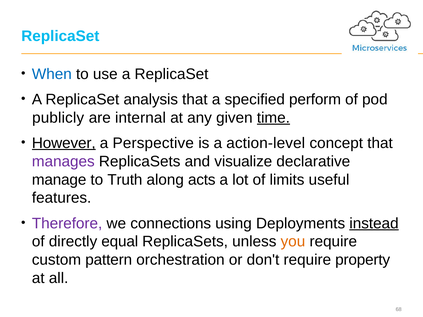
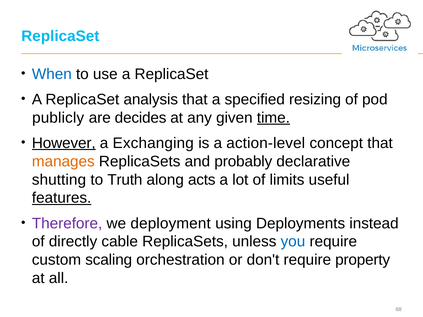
perform: perform -> resizing (315, 99)
internal: internal -> decides (141, 118)
Perspective: Perspective -> Exchanging (153, 143)
manages colour: purple -> orange (63, 161)
visualize: visualize -> probably (243, 161)
manage: manage -> shutting (59, 180)
features underline: none -> present (62, 198)
connections: connections -> deployment (171, 223)
instead underline: present -> none (374, 223)
equal: equal -> cable (120, 242)
you colour: orange -> blue (293, 242)
pattern: pattern -> scaling (109, 260)
